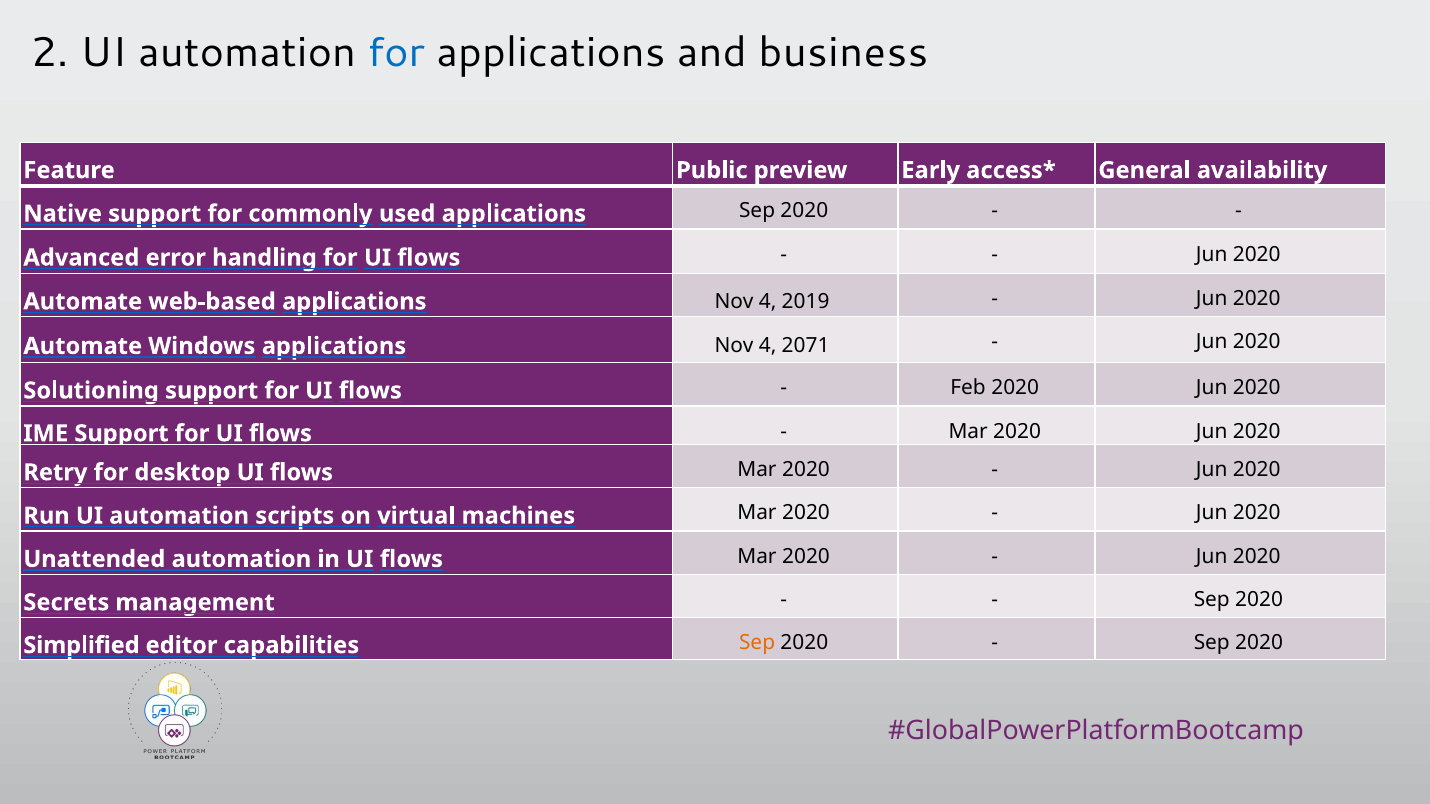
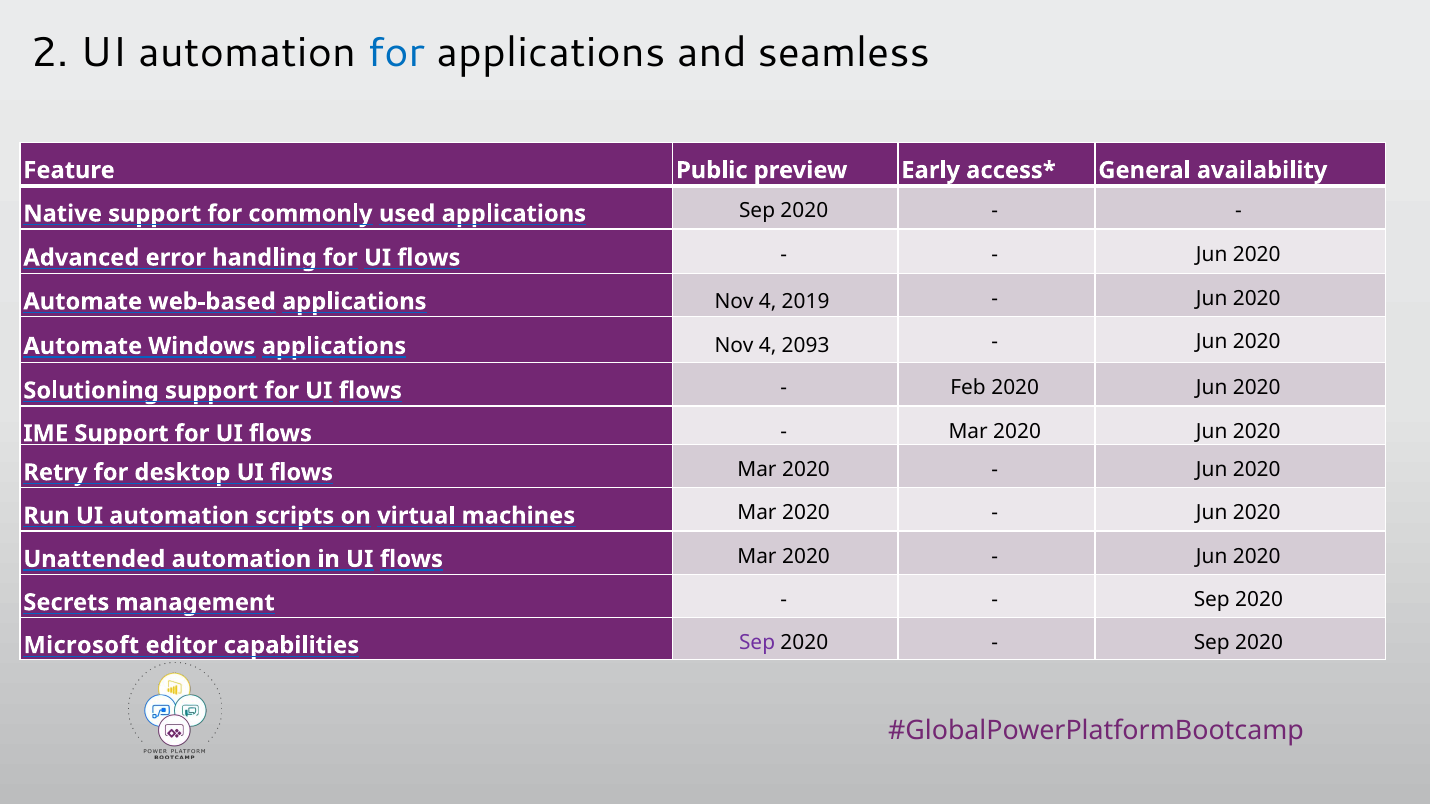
business: business -> seamless (844, 53)
2071: 2071 -> 2093 (806, 346)
Simplified: Simplified -> Microsoft (81, 646)
Sep colour: orange -> purple (757, 643)
